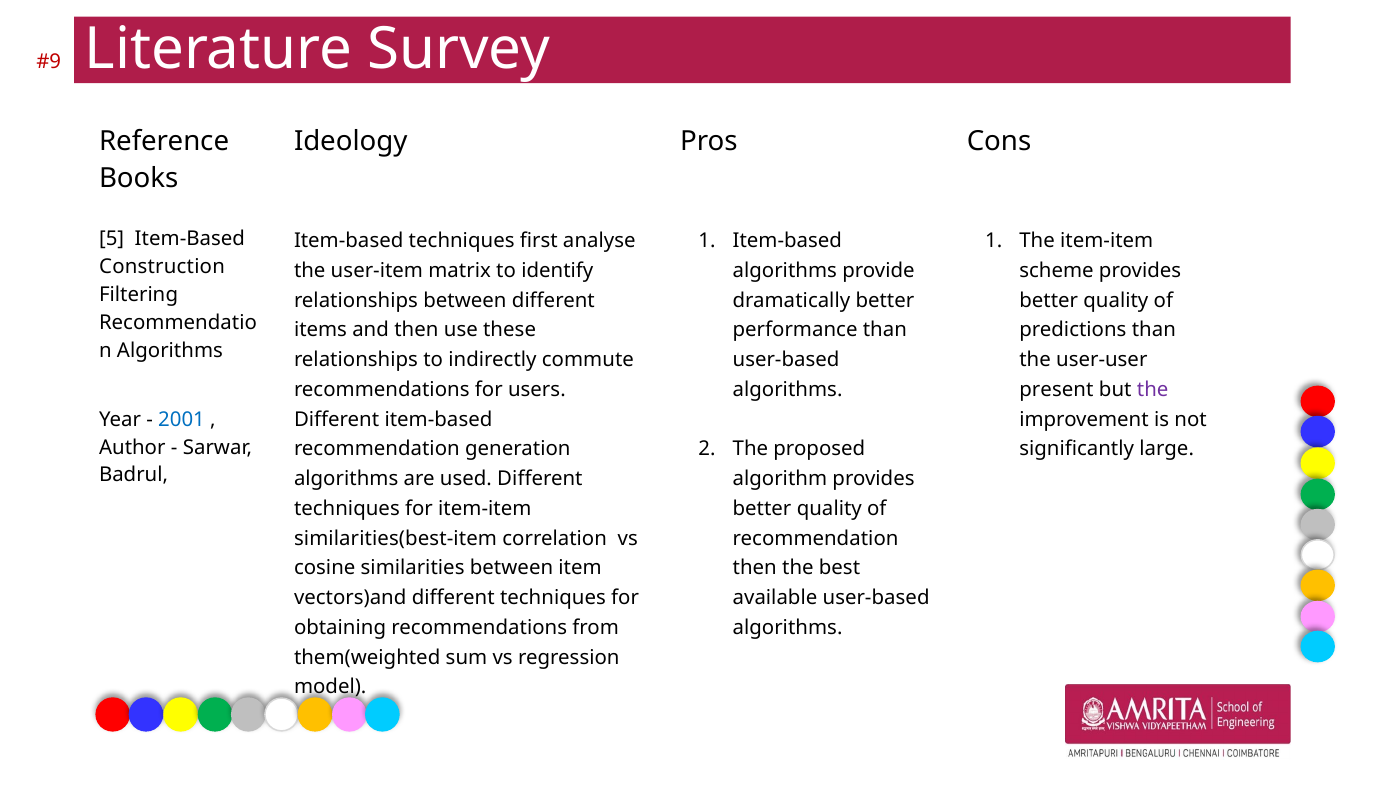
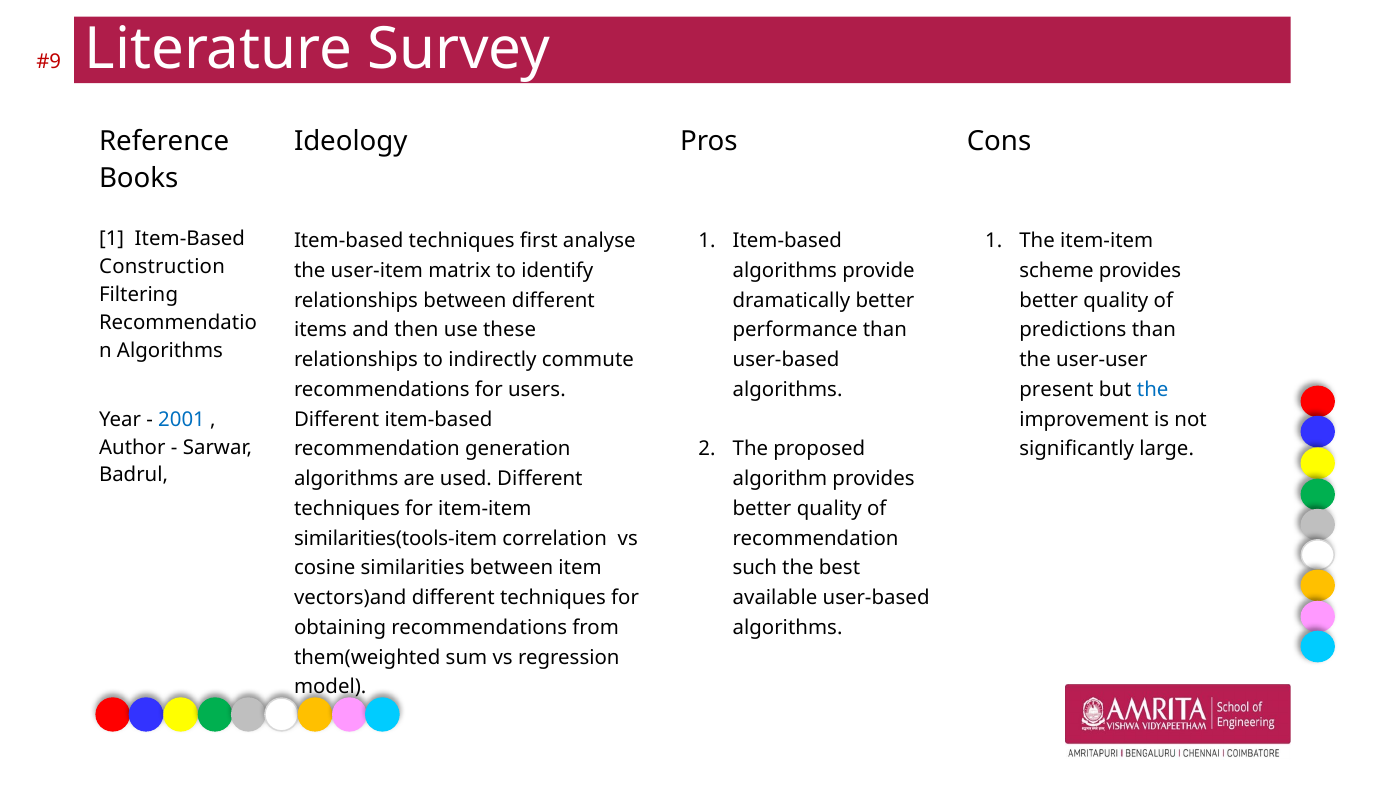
5: 5 -> 1 (112, 239)
the colour: purple -> blue (1153, 390)
similarities(best-item: similarities(best-item -> similarities(tools-item (396, 538)
then: then -> such (755, 568)
